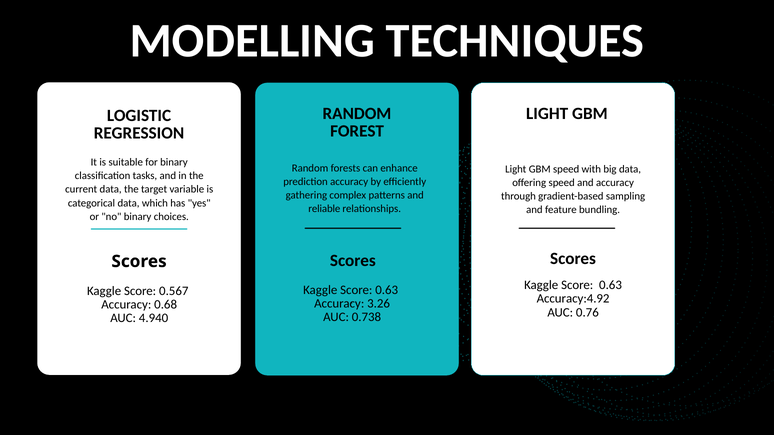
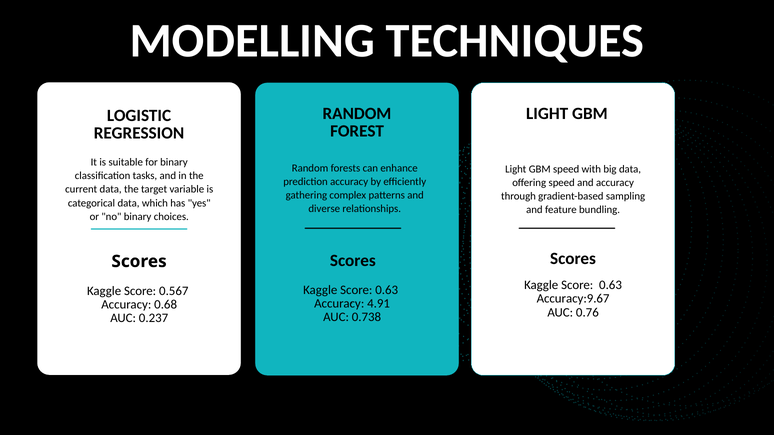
reliable: reliable -> diverse (324, 209)
Accuracy:4.92: Accuracy:4.92 -> Accuracy:9.67 (573, 299)
3.26: 3.26 -> 4.91 (379, 304)
4.940: 4.940 -> 0.237 (154, 318)
